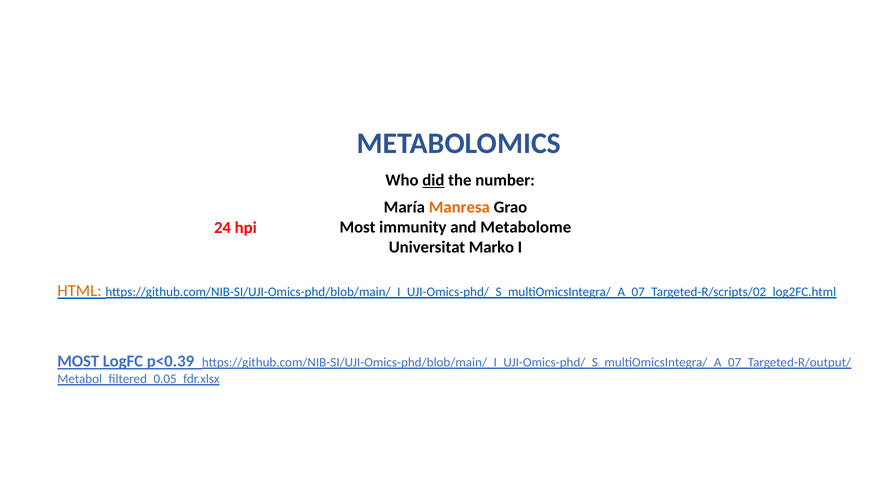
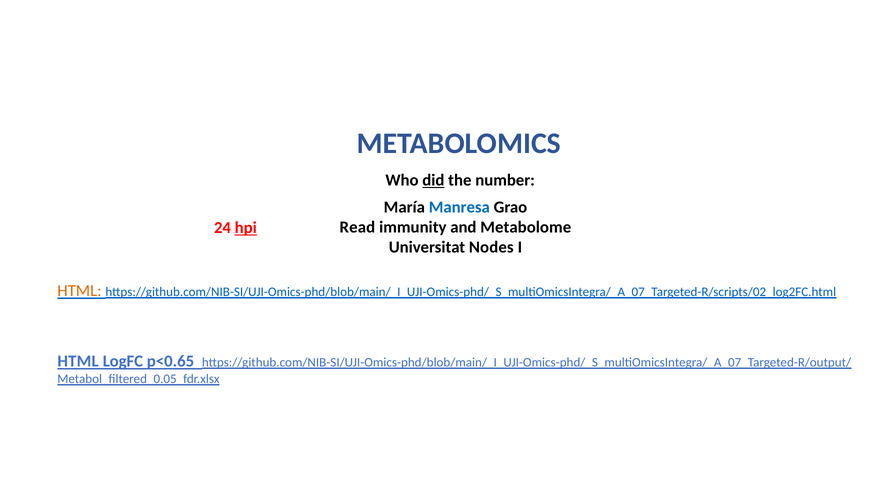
Manresa colour: orange -> blue (459, 207)
Most: Most -> Read (357, 228)
hpi underline: none -> present (246, 228)
Marko: Marko -> Nodes (491, 248)
MOST: MOST -> HTML (78, 362)
p<0.39: p<0.39 -> p<0.65 (171, 362)
